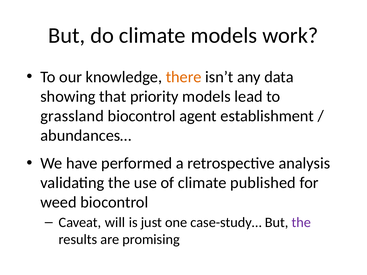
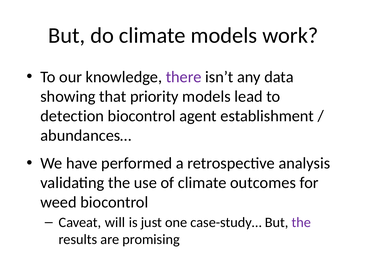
there colour: orange -> purple (184, 77)
grassland: grassland -> detection (72, 116)
published: published -> outcomes (263, 183)
